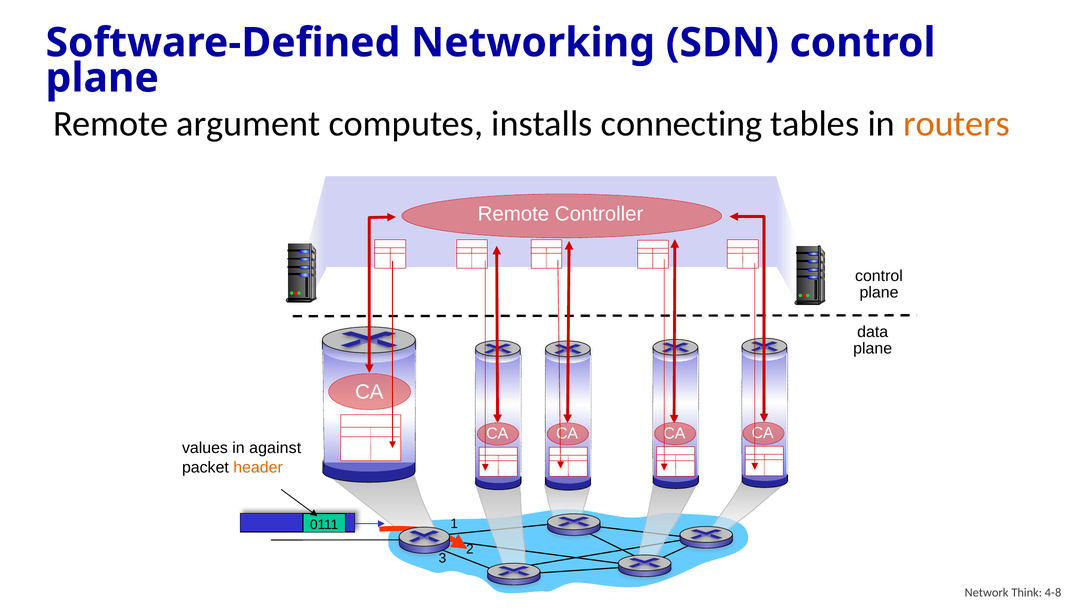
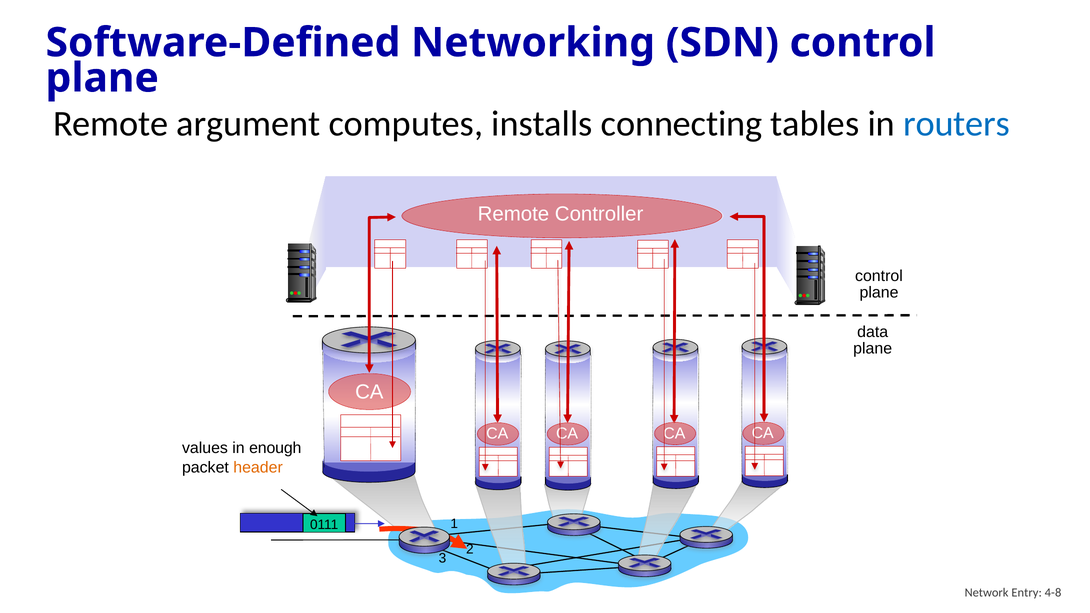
routers colour: orange -> blue (957, 124)
against: against -> enough (275, 448)
Think: Think -> Entry (1027, 593)
